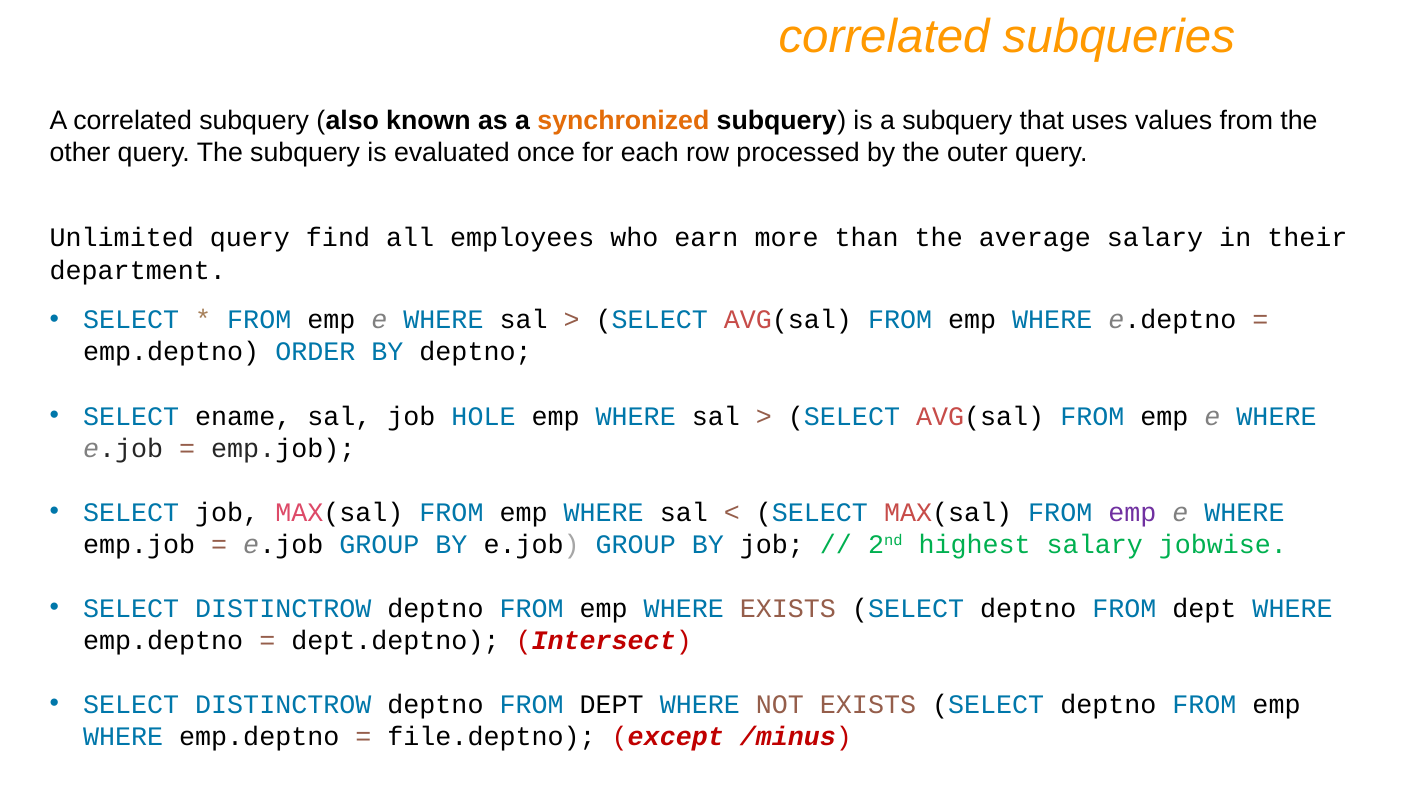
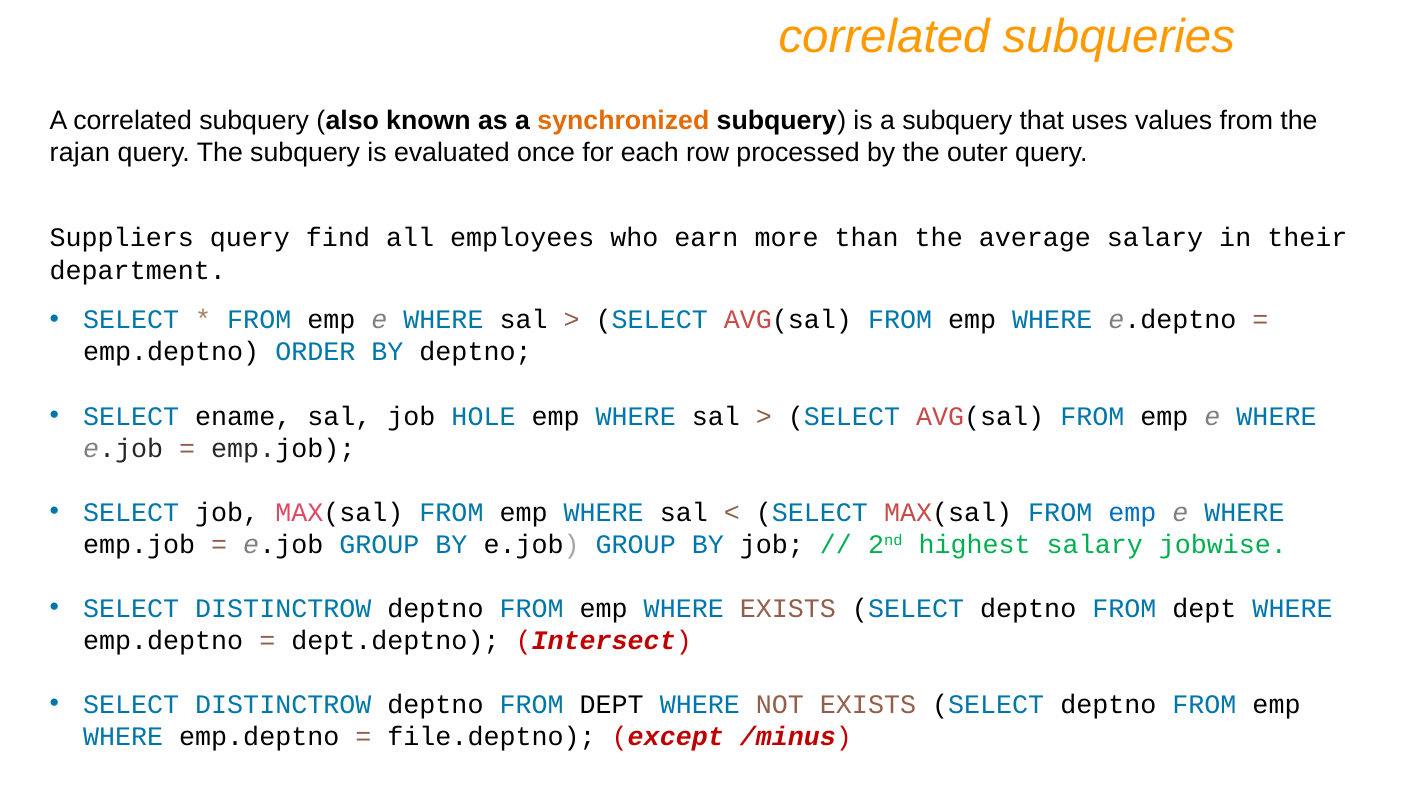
other: other -> rajan (80, 153)
Unlimited: Unlimited -> Suppliers (122, 238)
emp colour: purple -> blue (1132, 512)
